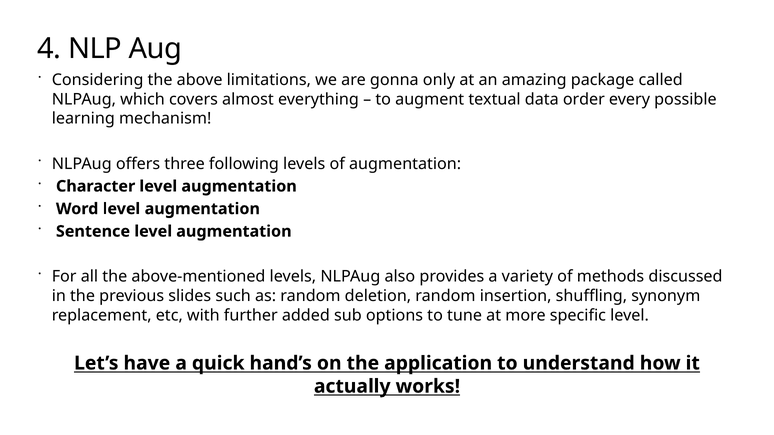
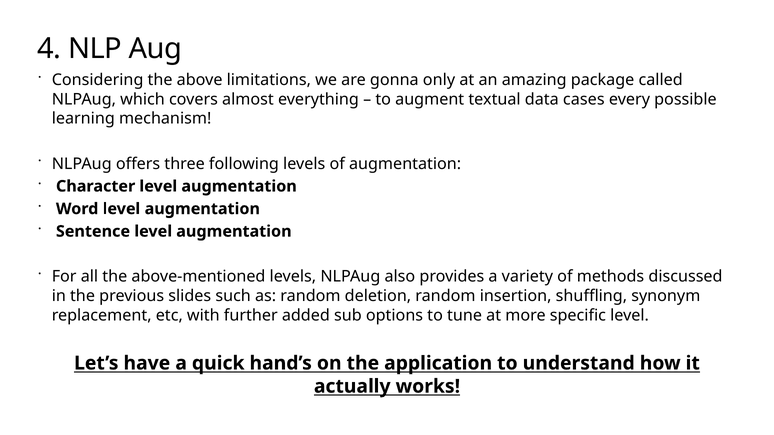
order: order -> cases (584, 99)
